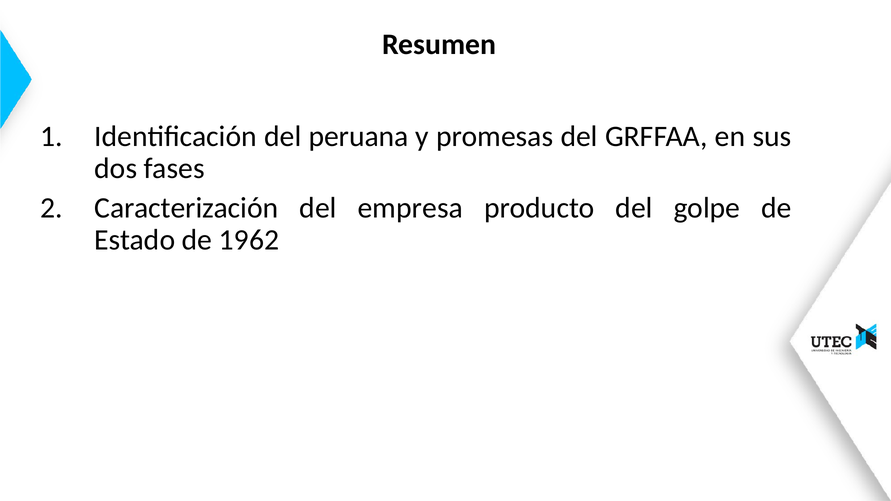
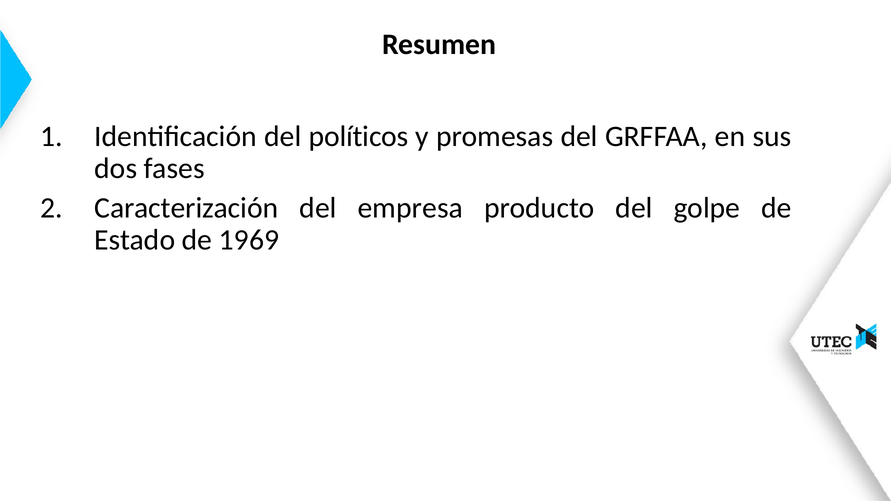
peruana: peruana -> políticos (359, 136)
1962: 1962 -> 1969 (249, 240)
